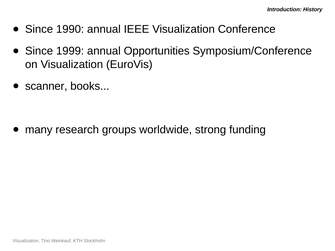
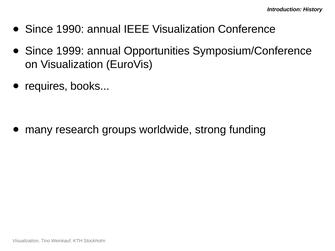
scanner: scanner -> requires (46, 86)
